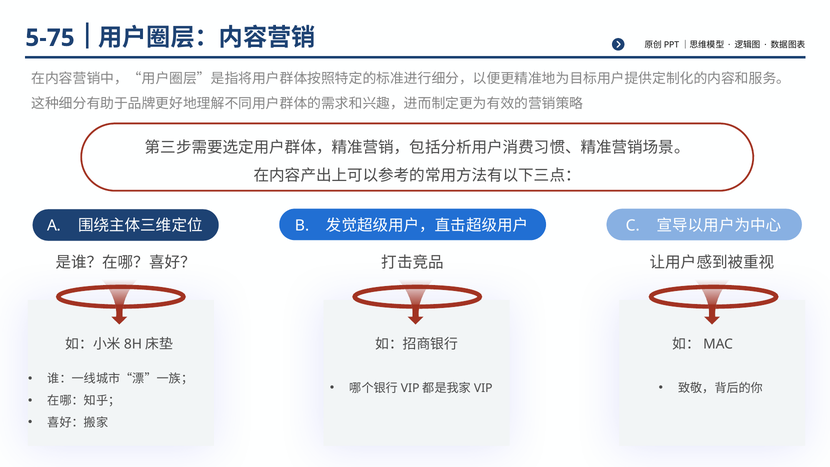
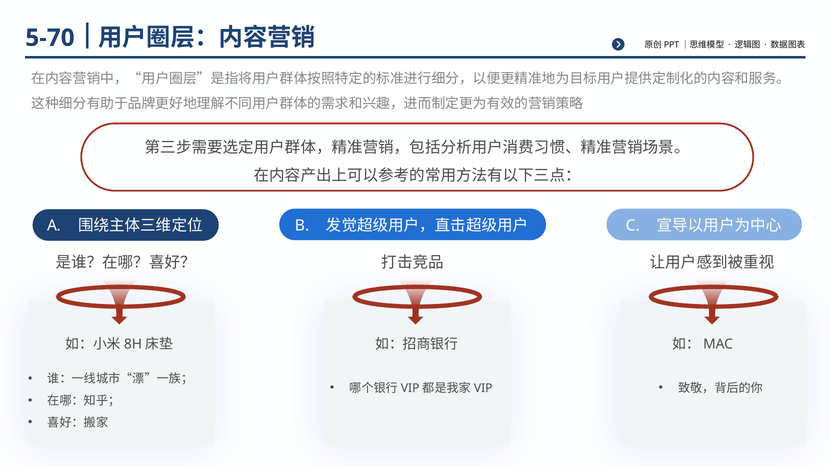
5-75: 5-75 -> 5-70 (50, 38)
